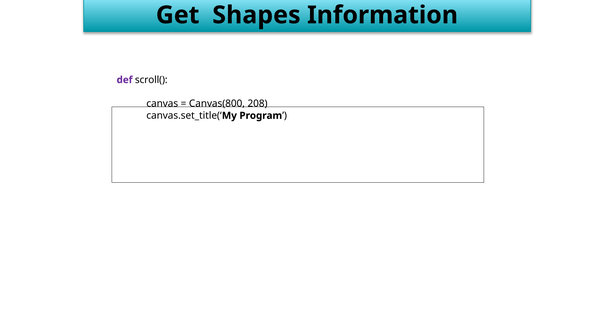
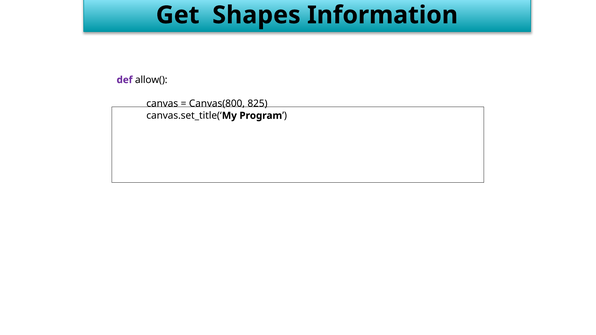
scroll(: scroll( -> allow( (151, 80)
208: 208 -> 825 (258, 104)
